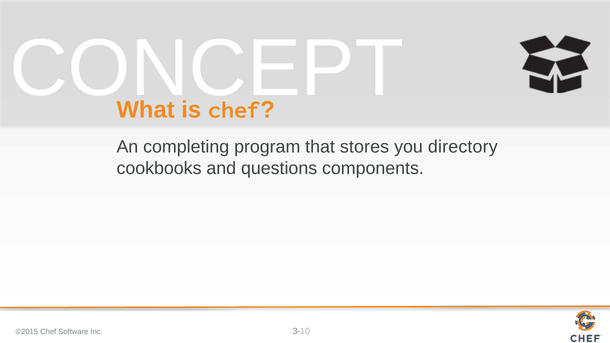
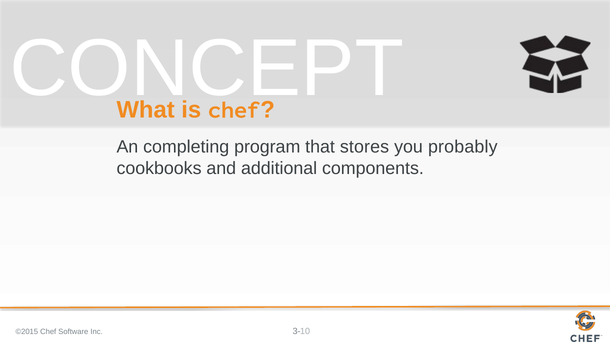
directory: directory -> probably (463, 147)
questions: questions -> additional (279, 168)
